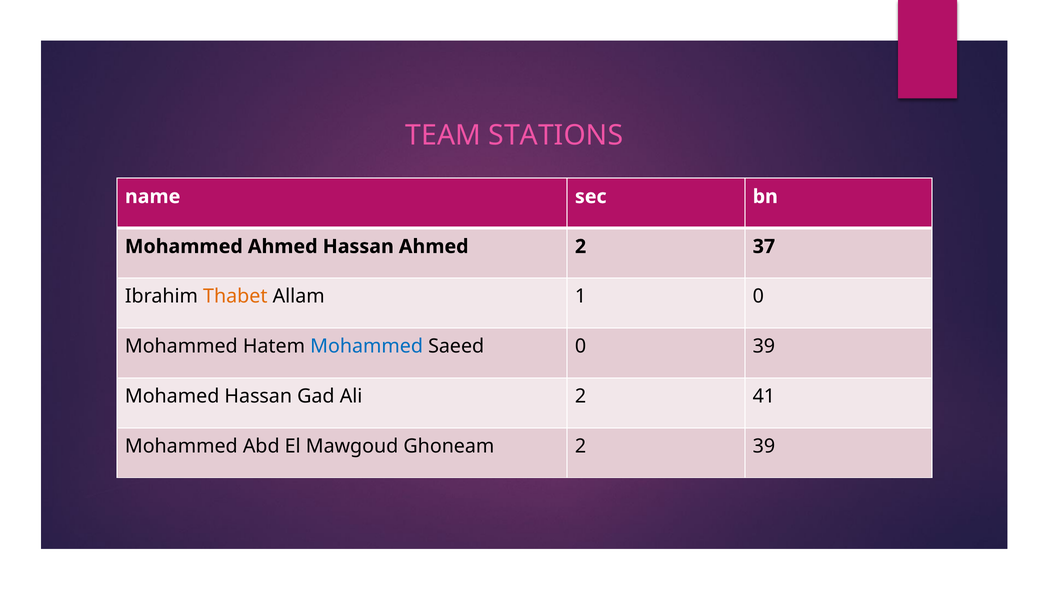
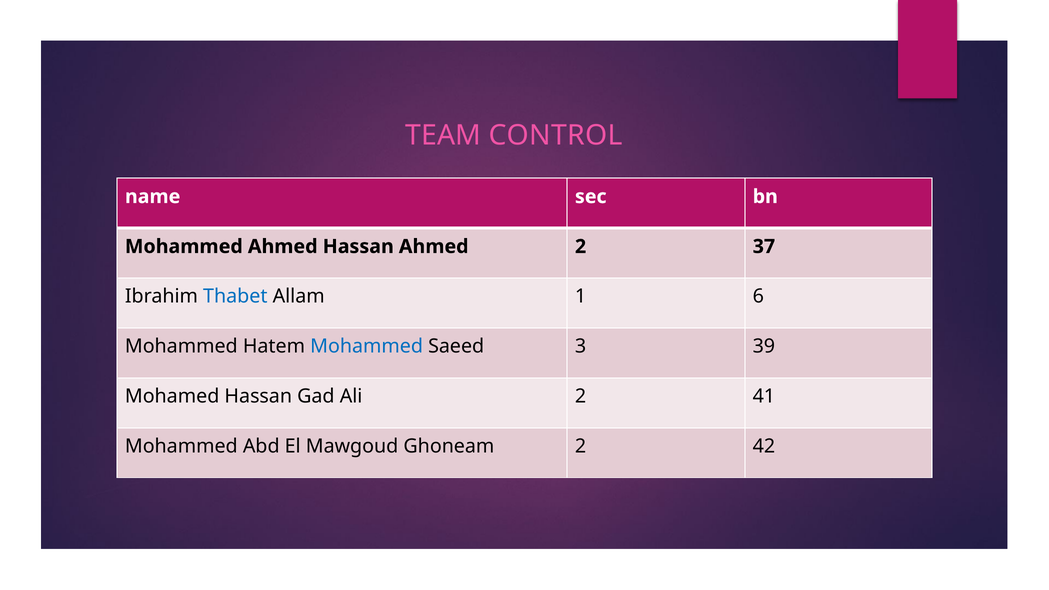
STATIONS: STATIONS -> CONTROL (556, 135)
Thabet colour: orange -> blue (235, 296)
1 0: 0 -> 6 (758, 296)
Saeed 0: 0 -> 3 (581, 346)
2 39: 39 -> 42 (764, 446)
